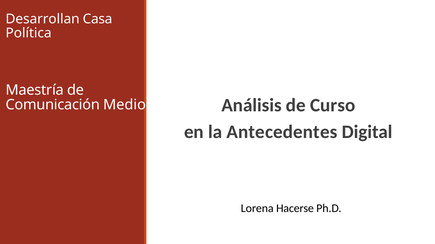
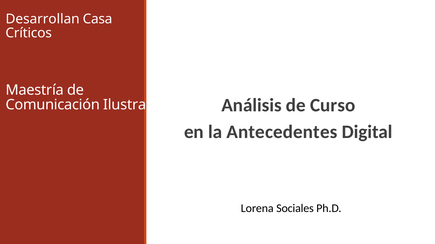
Política: Política -> Críticos (29, 33)
Medio: Medio -> Ilustra (125, 105)
Hacerse: Hacerse -> Sociales (295, 209)
